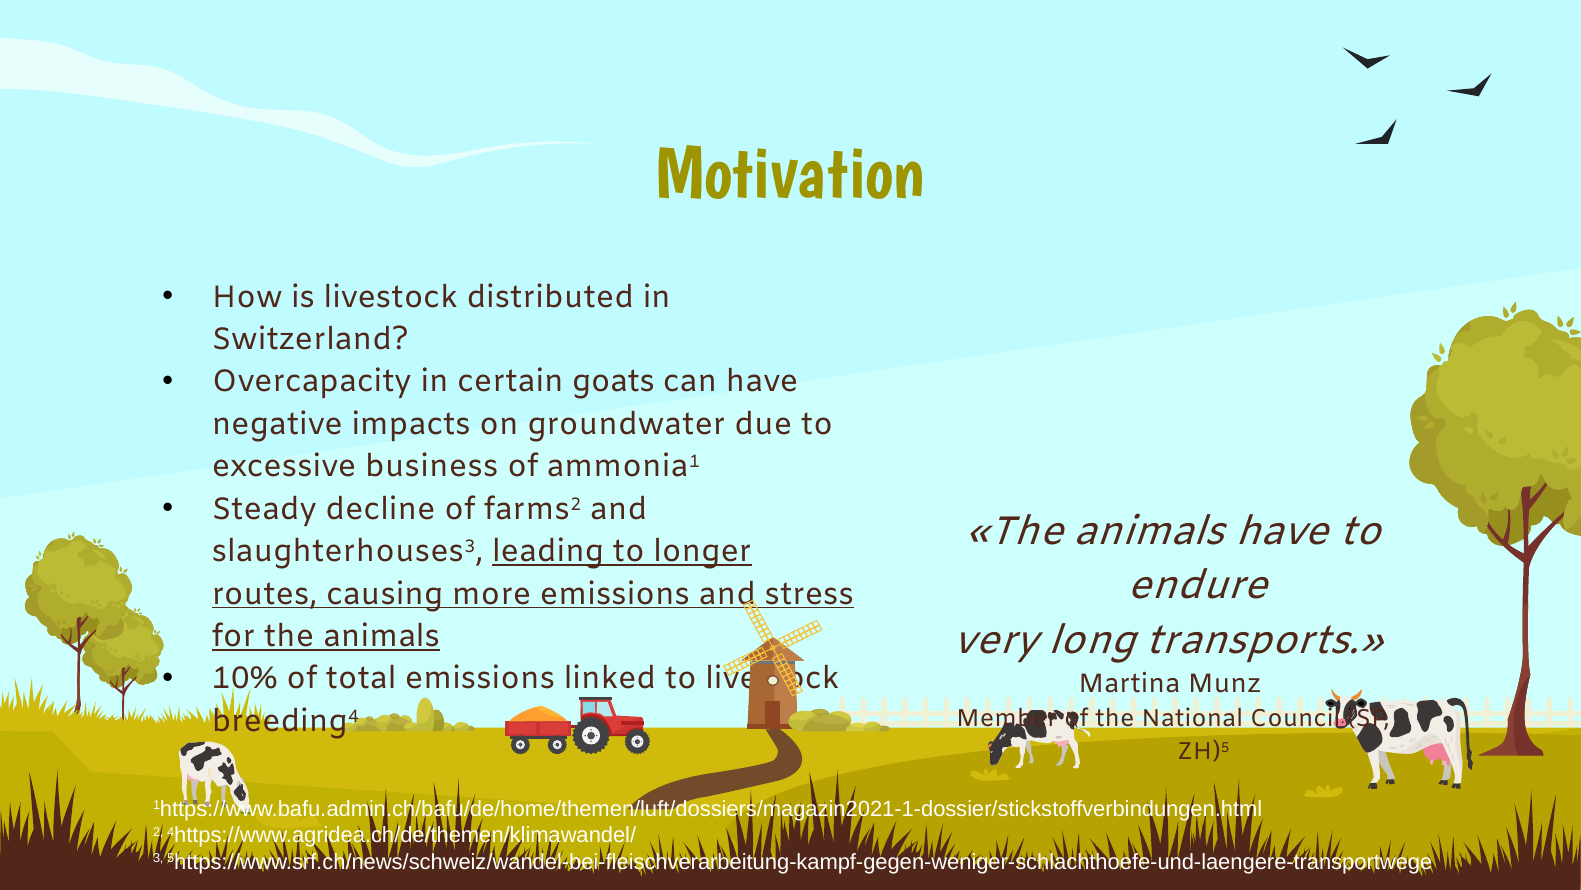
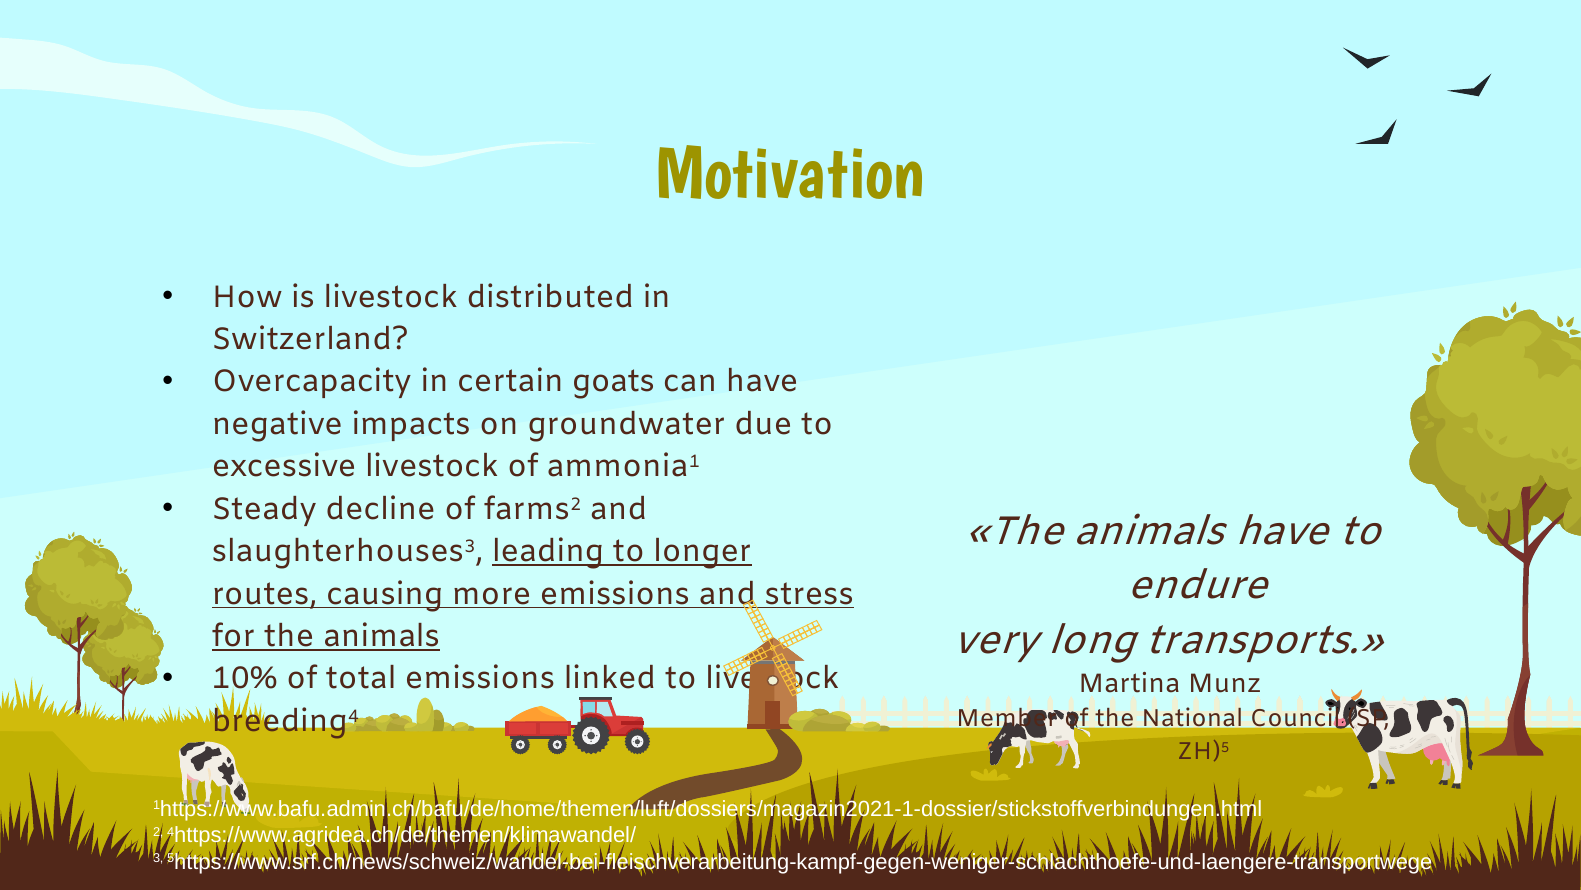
excessive business: business -> livestock (432, 466)
